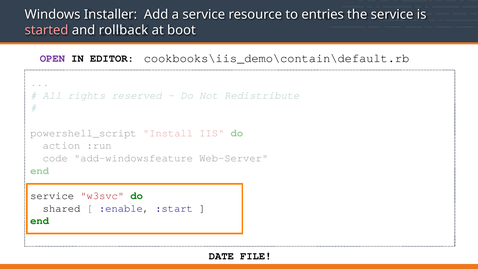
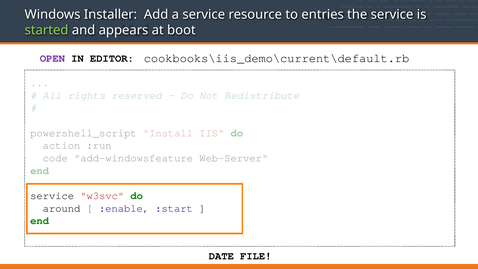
started colour: pink -> light green (47, 30)
rollback: rollback -> appears (123, 30)
cookbooks\iis_demo\contain\default.rb: cookbooks\iis_demo\contain\default.rb -> cookbooks\iis_demo\current\default.rb (277, 58)
shared: shared -> around (62, 208)
